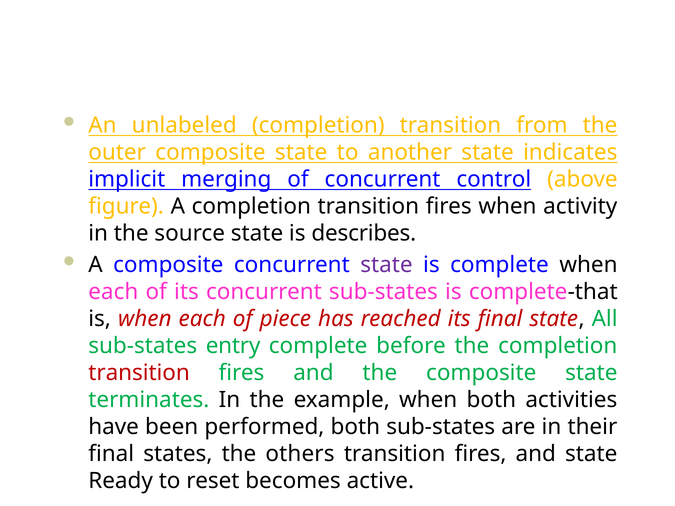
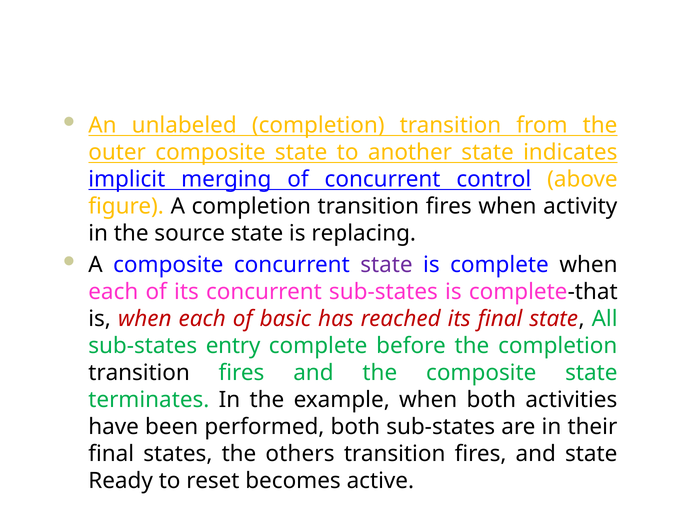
describes: describes -> replacing (364, 233)
piece: piece -> basic (285, 319)
transition colour: red -> black (139, 373)
